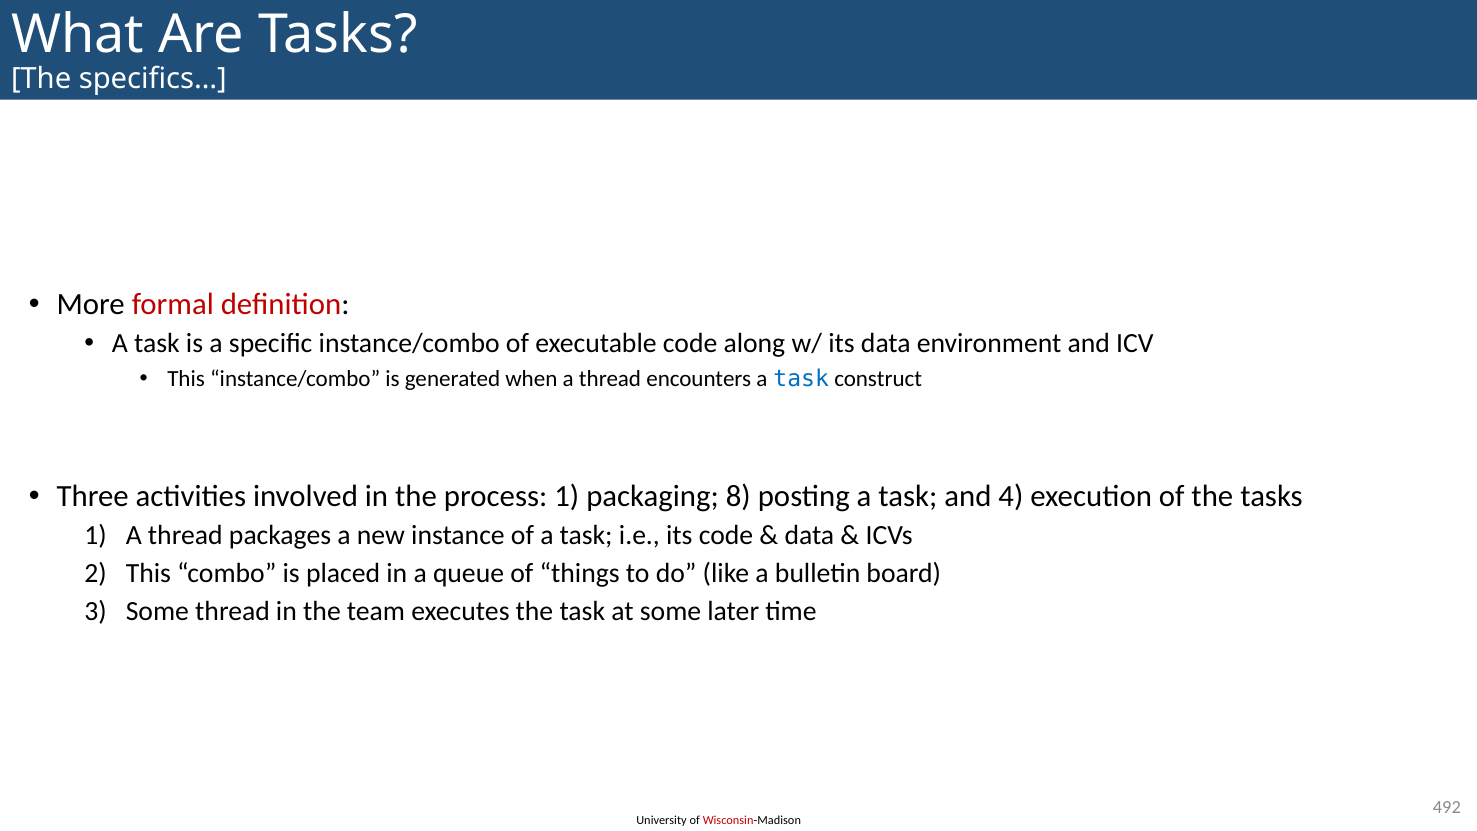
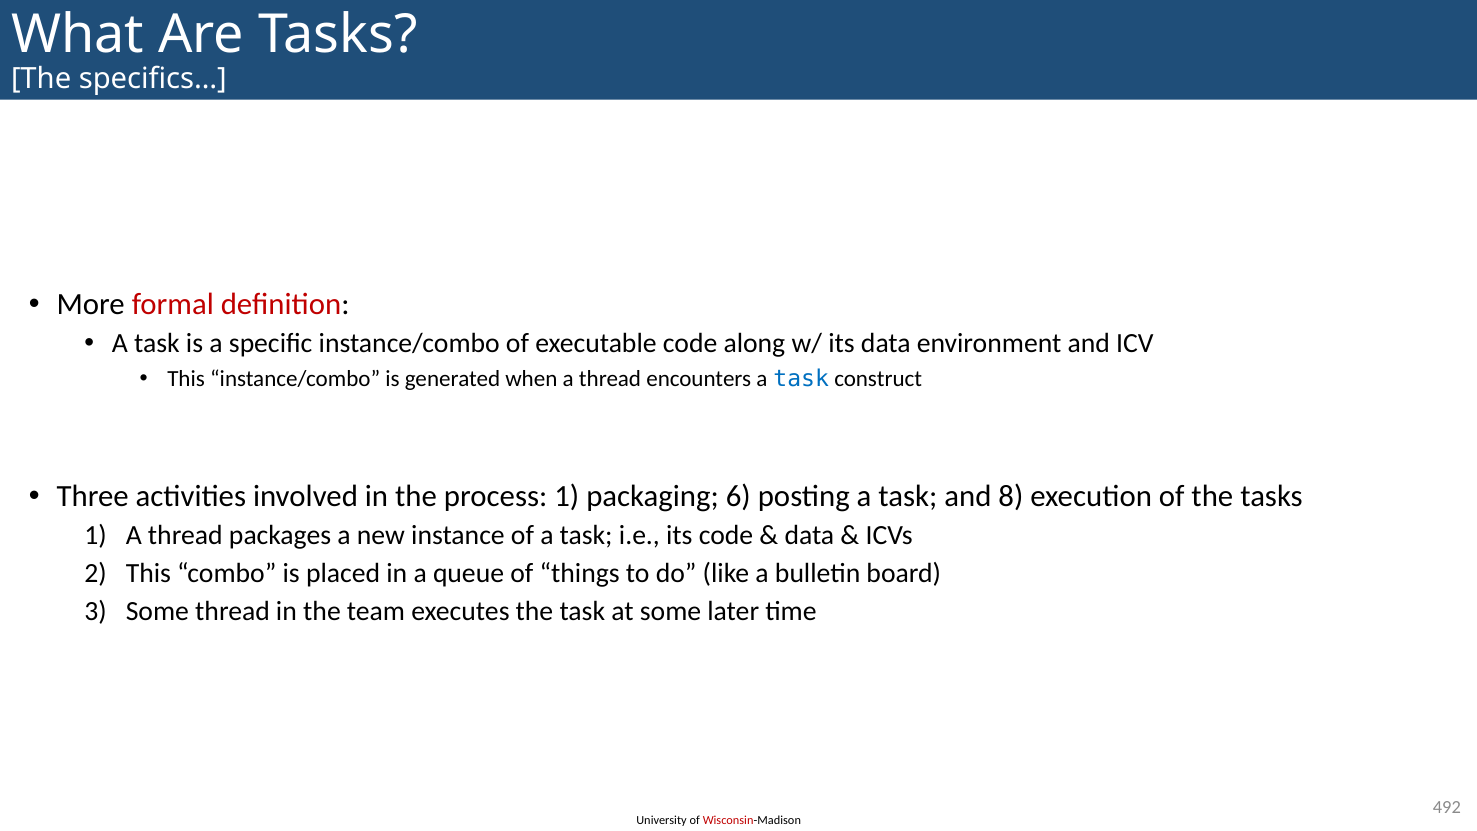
8: 8 -> 6 (738, 496)
4: 4 -> 8 (1011, 496)
